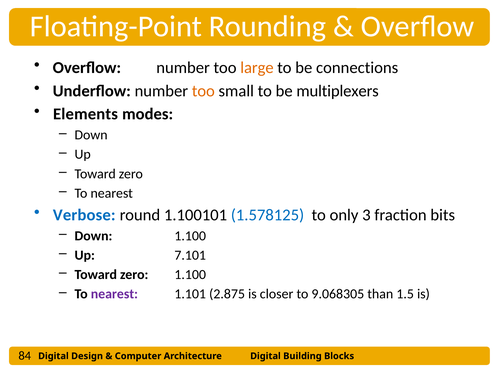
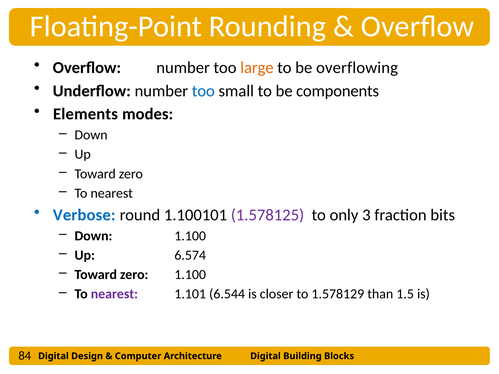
connections: connections -> overflowing (357, 68)
too colour: orange -> blue (203, 91)
multiplexers: multiplexers -> components (338, 91)
1.578125 colour: blue -> purple (267, 215)
7.101: 7.101 -> 6.574 (190, 255)
2.875: 2.875 -> 6.544 (227, 294)
9.068305: 9.068305 -> 1.578129 (338, 294)
